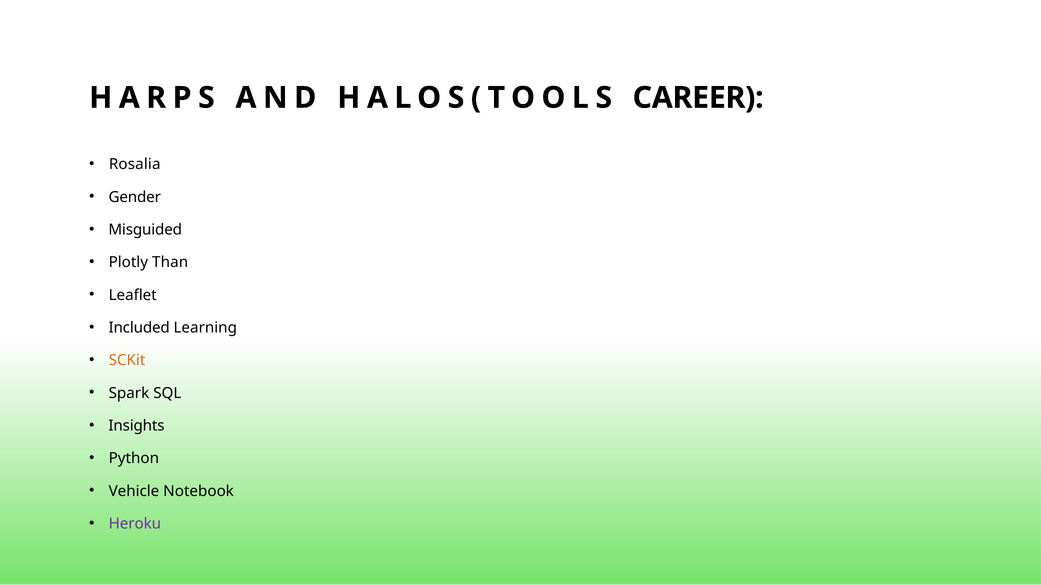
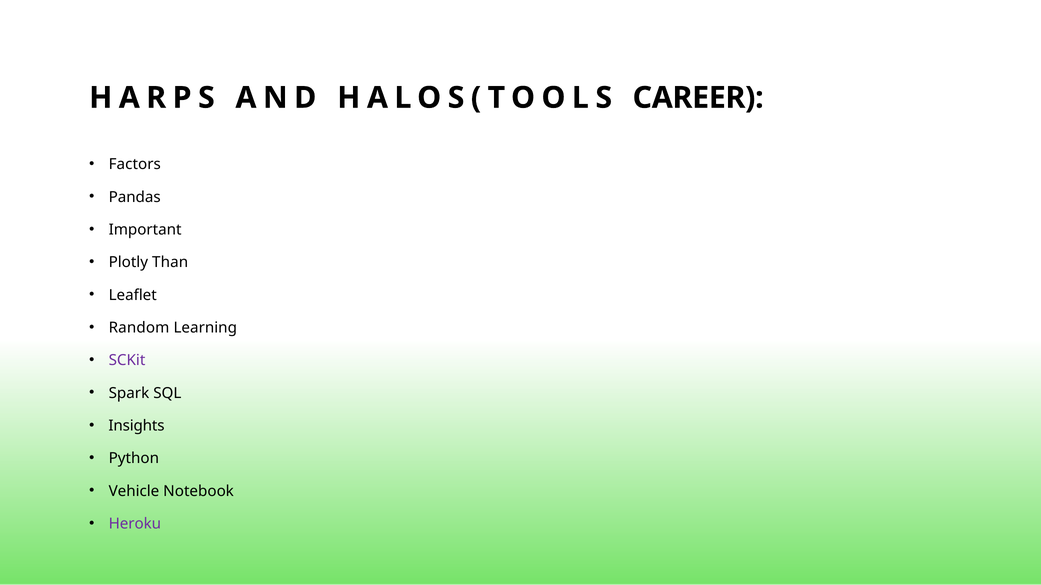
Rosalia: Rosalia -> Factors (135, 164)
Gender: Gender -> Pandas (135, 197)
Misguided: Misguided -> Important (145, 230)
Included: Included -> Random (139, 328)
SCKit colour: orange -> purple (127, 361)
